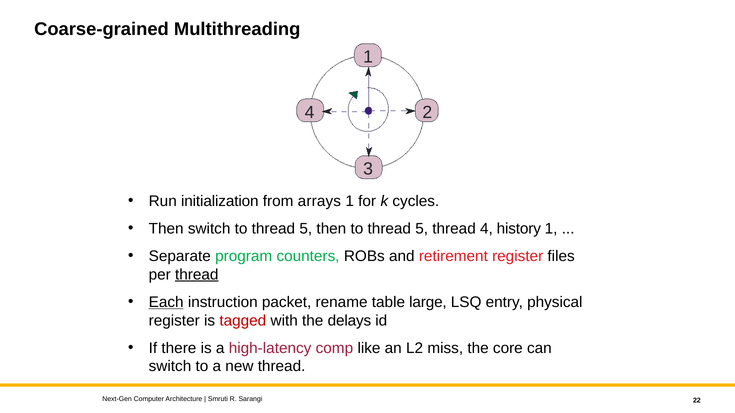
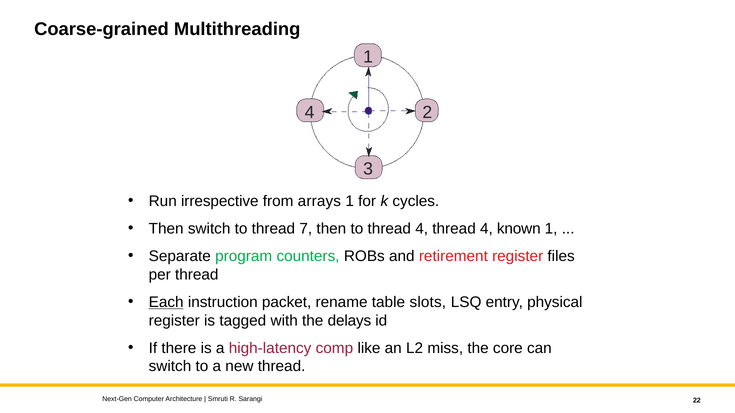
initialization: initialization -> irrespective (220, 201)
switch to thread 5: 5 -> 7 (306, 229)
then to thread 5: 5 -> 4 (422, 229)
history: history -> known (519, 229)
thread underline: present -> none (197, 275)
large: large -> slots (428, 302)
tagged colour: red -> black (243, 321)
